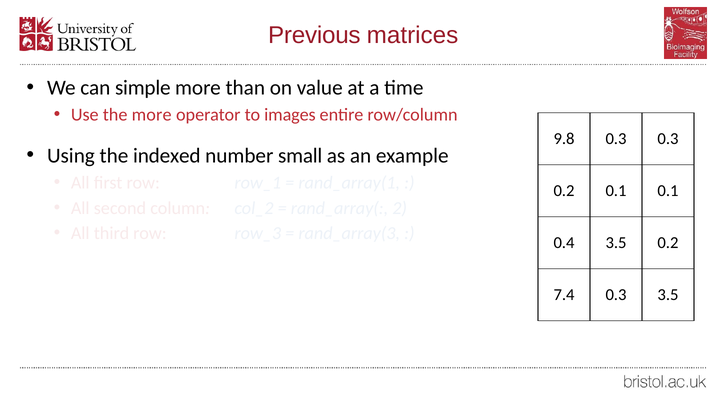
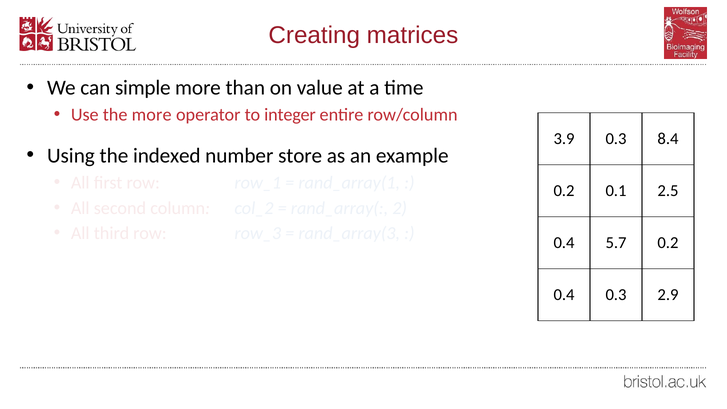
Previous: Previous -> Creating (314, 35)
images: images -> integer (290, 115)
9.8: 9.8 -> 3.9 (564, 139)
0.3 0.3: 0.3 -> 8.4 (668, 139)
small: small -> store (300, 156)
0.1 0.1: 0.1 -> 2.5 (668, 191)
0.4 3.5: 3.5 -> 5.7 (616, 243)
7.4: 7.4 -> 0.4 (564, 295)
0.3 3.5: 3.5 -> 2.9 (668, 295)
